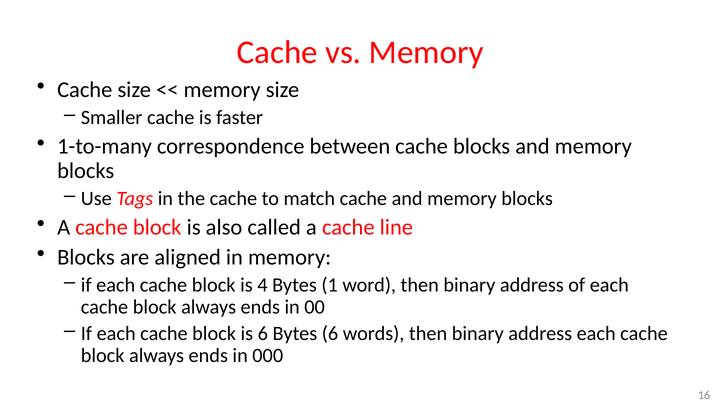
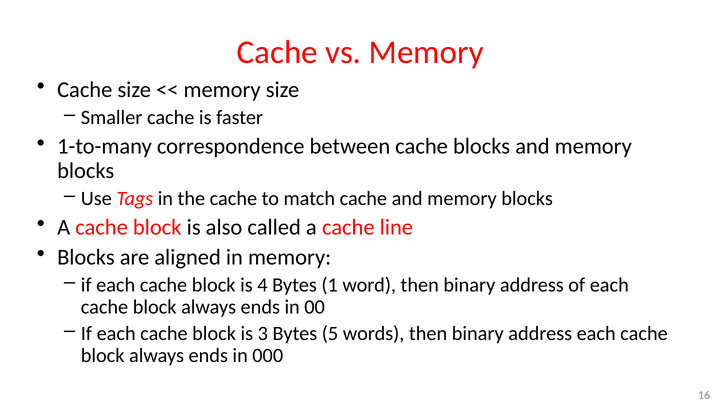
is 6: 6 -> 3 (263, 333)
Bytes 6: 6 -> 5 (330, 333)
